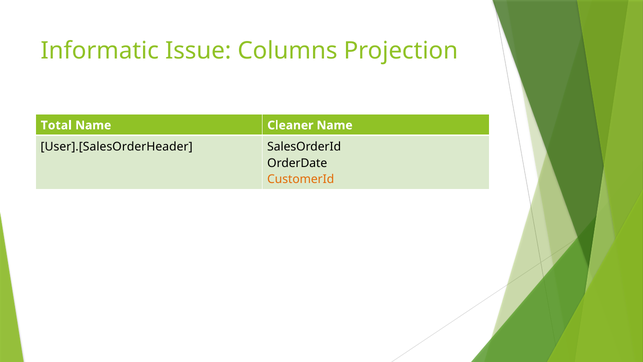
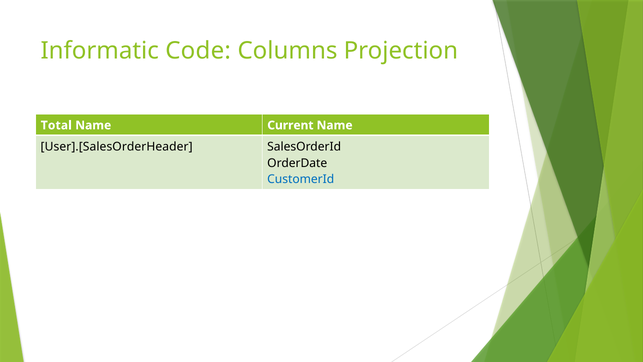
Issue: Issue -> Code (198, 51)
Cleaner: Cleaner -> Current (290, 125)
CustomerId colour: orange -> blue (301, 179)
